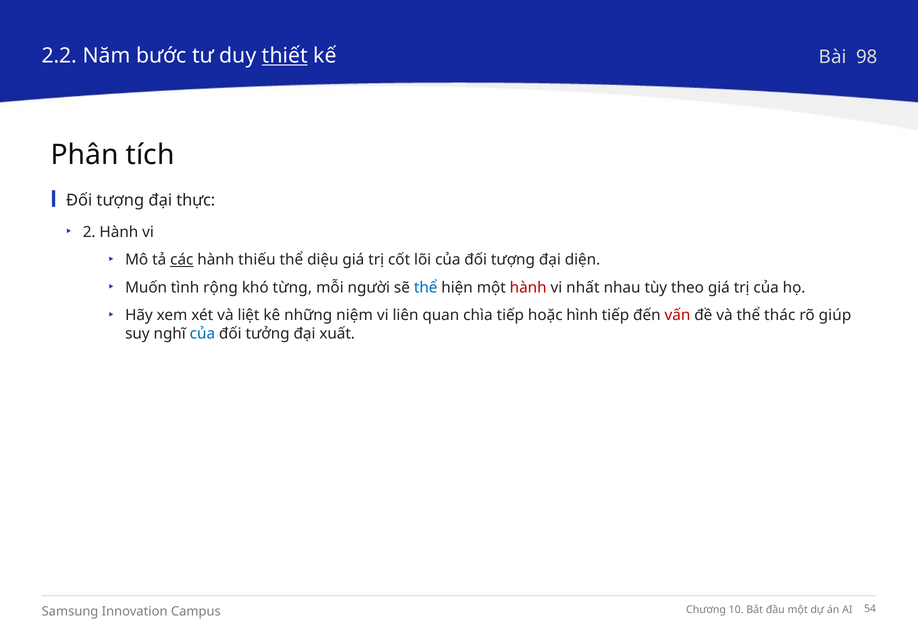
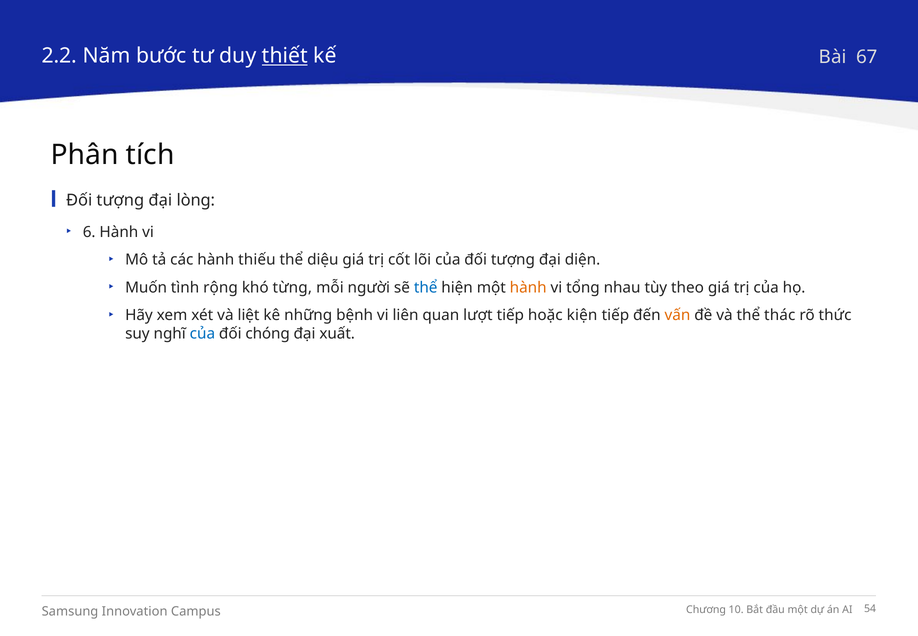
98: 98 -> 67 (867, 57)
thực: thực -> lòng (196, 200)
2: 2 -> 6 (89, 232)
các underline: present -> none (182, 260)
hành colour: red -> orange (528, 287)
nhất: nhất -> tổng (583, 287)
niệm: niệm -> bệnh (355, 315)
chìa: chìa -> lượt (478, 315)
hình: hình -> kiện (582, 315)
vấn colour: red -> orange (677, 315)
giúp: giúp -> thức (835, 315)
tưởng: tưởng -> chóng (268, 334)
